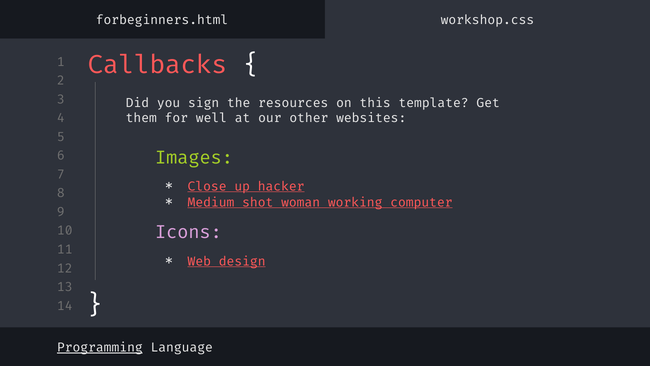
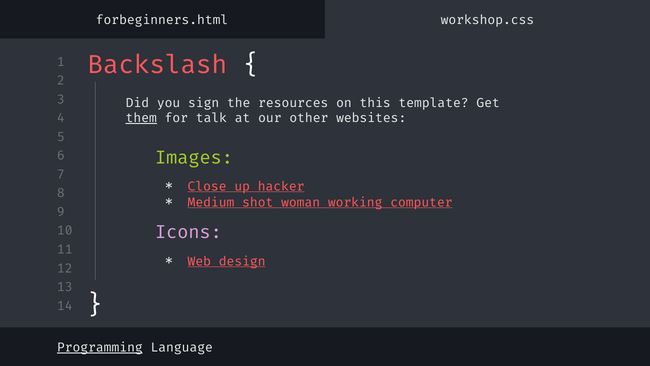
Callbacks: Callbacks -> Backslash (158, 65)
them underline: none -> present (141, 118)
well: well -> talk (211, 118)
